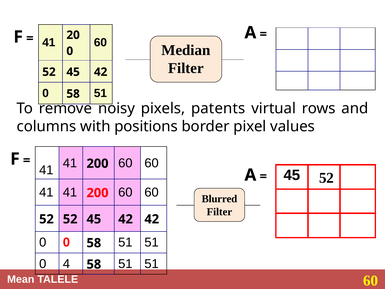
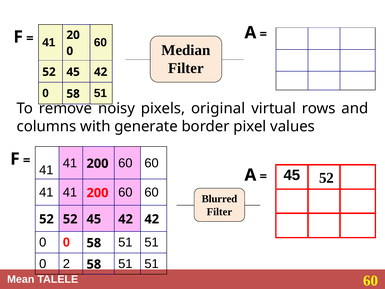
patents: patents -> original (218, 108)
positions: positions -> generate (146, 126)
4: 4 -> 2 (66, 264)
